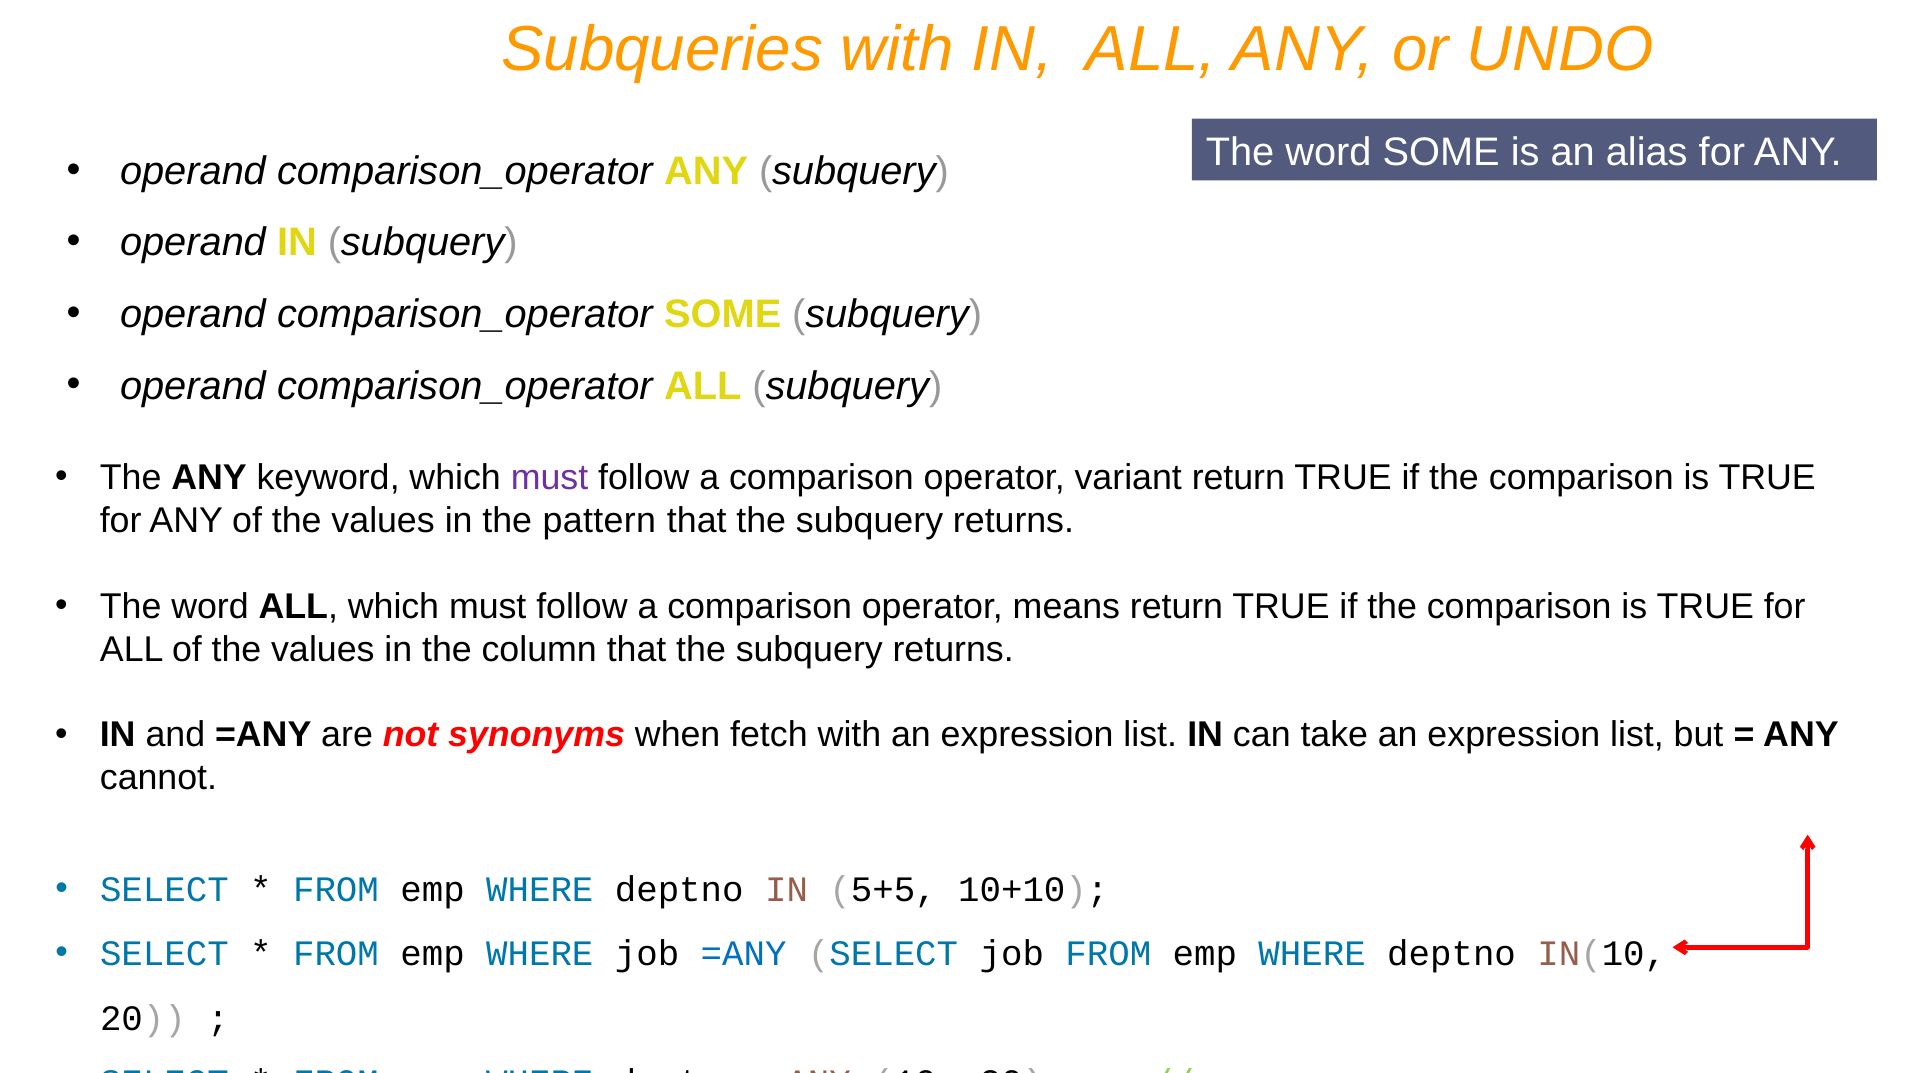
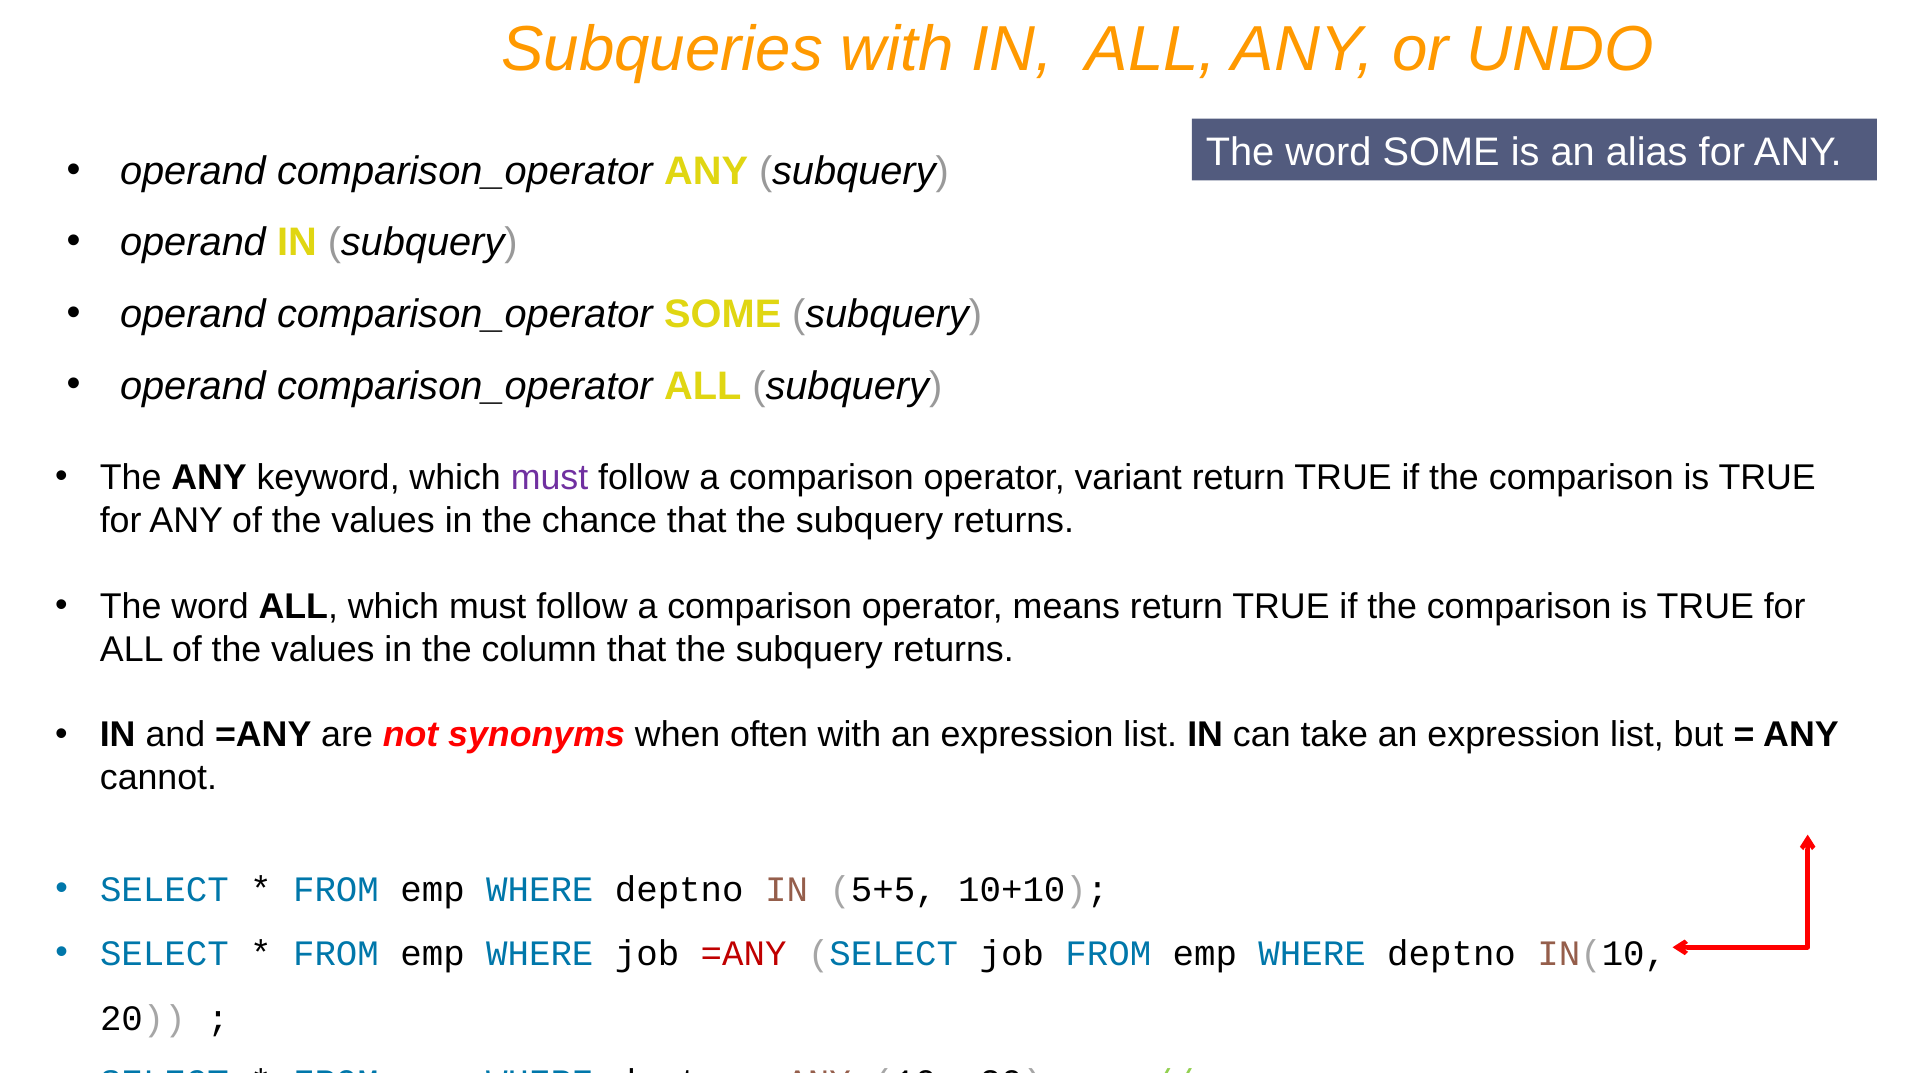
pattern: pattern -> chance (599, 520)
fetch: fetch -> often (769, 735)
=ANY colour: blue -> red (744, 954)
